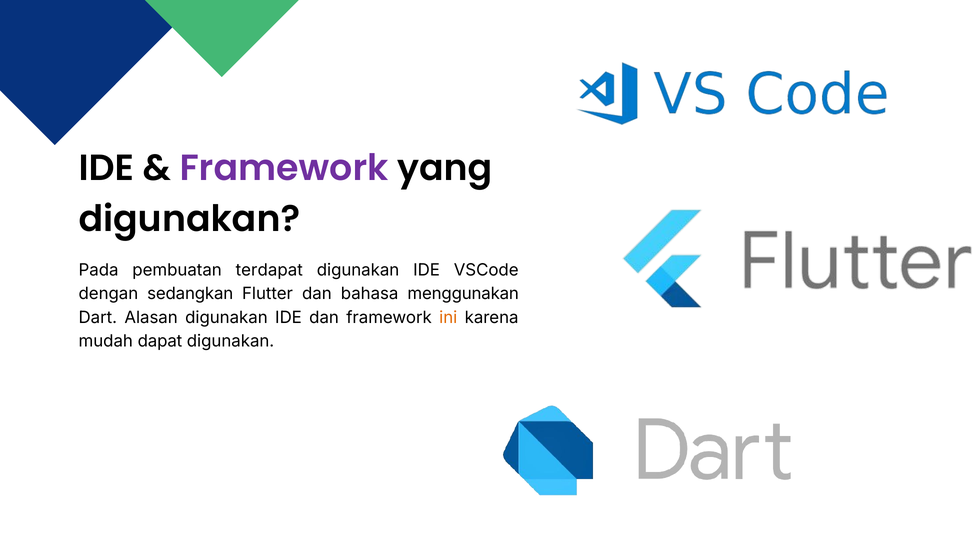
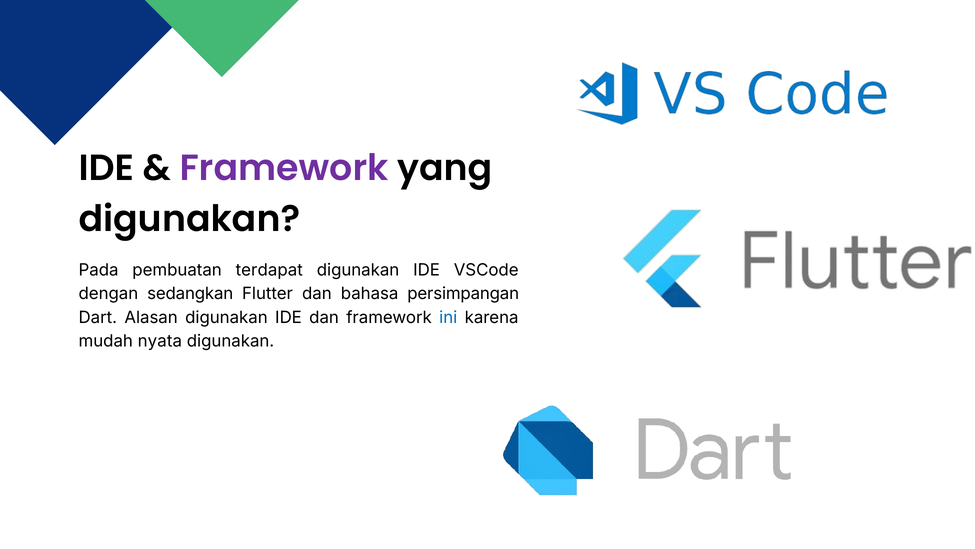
menggunakan: menggunakan -> persimpangan (463, 294)
ini colour: orange -> blue (448, 317)
dapat: dapat -> nyata (160, 341)
